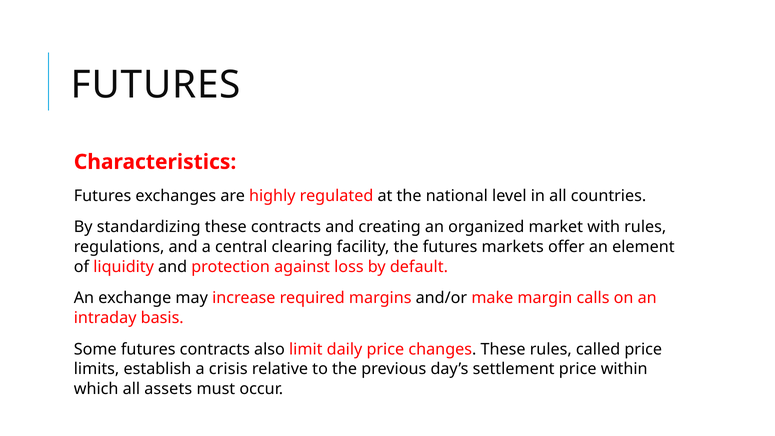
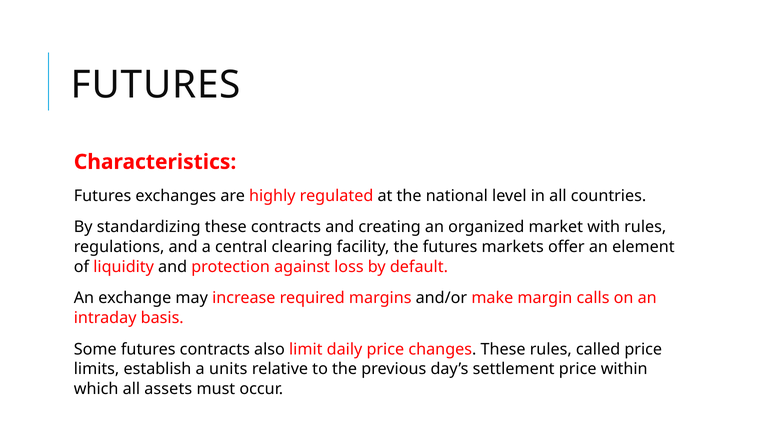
crisis: crisis -> units (228, 369)
